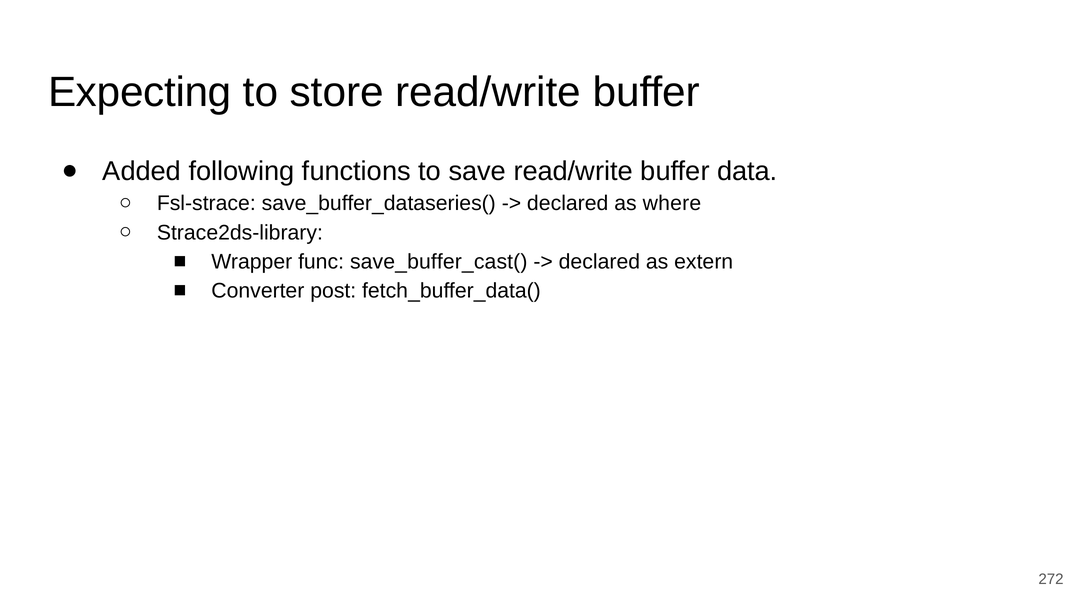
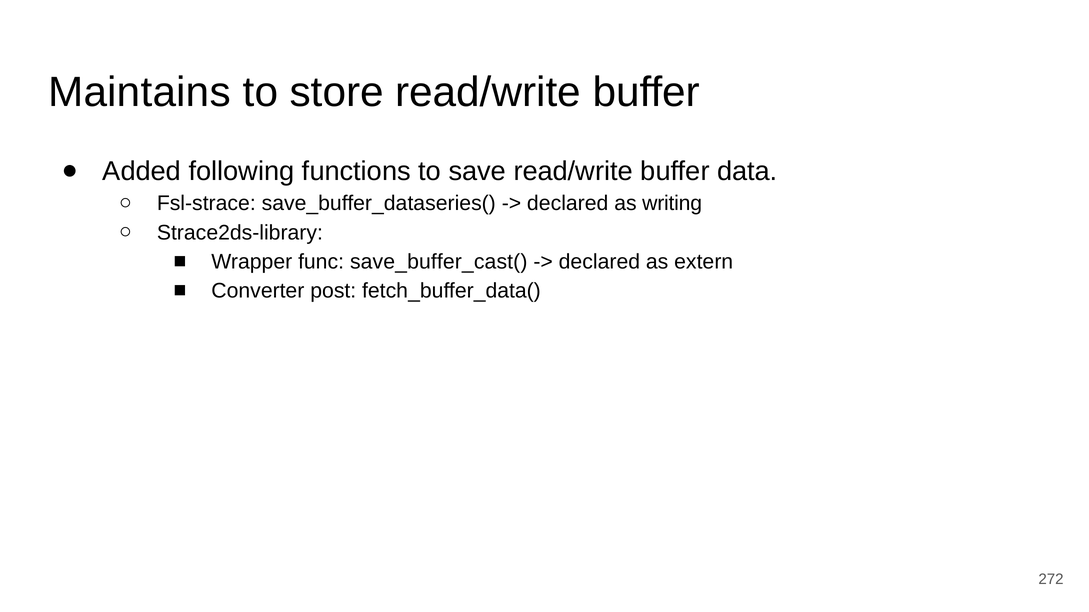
Expecting: Expecting -> Maintains (139, 92)
where: where -> writing (672, 204)
